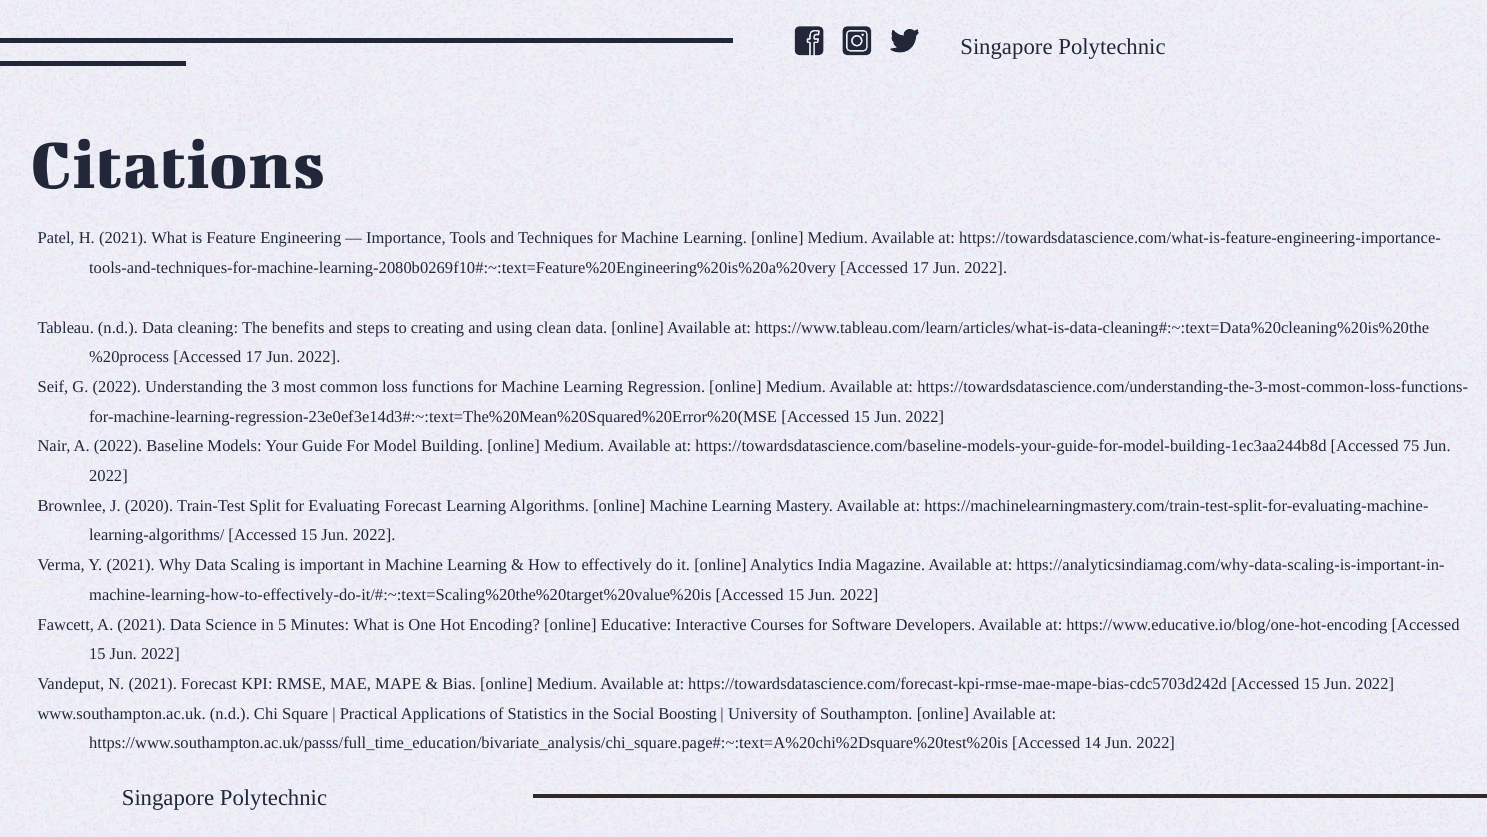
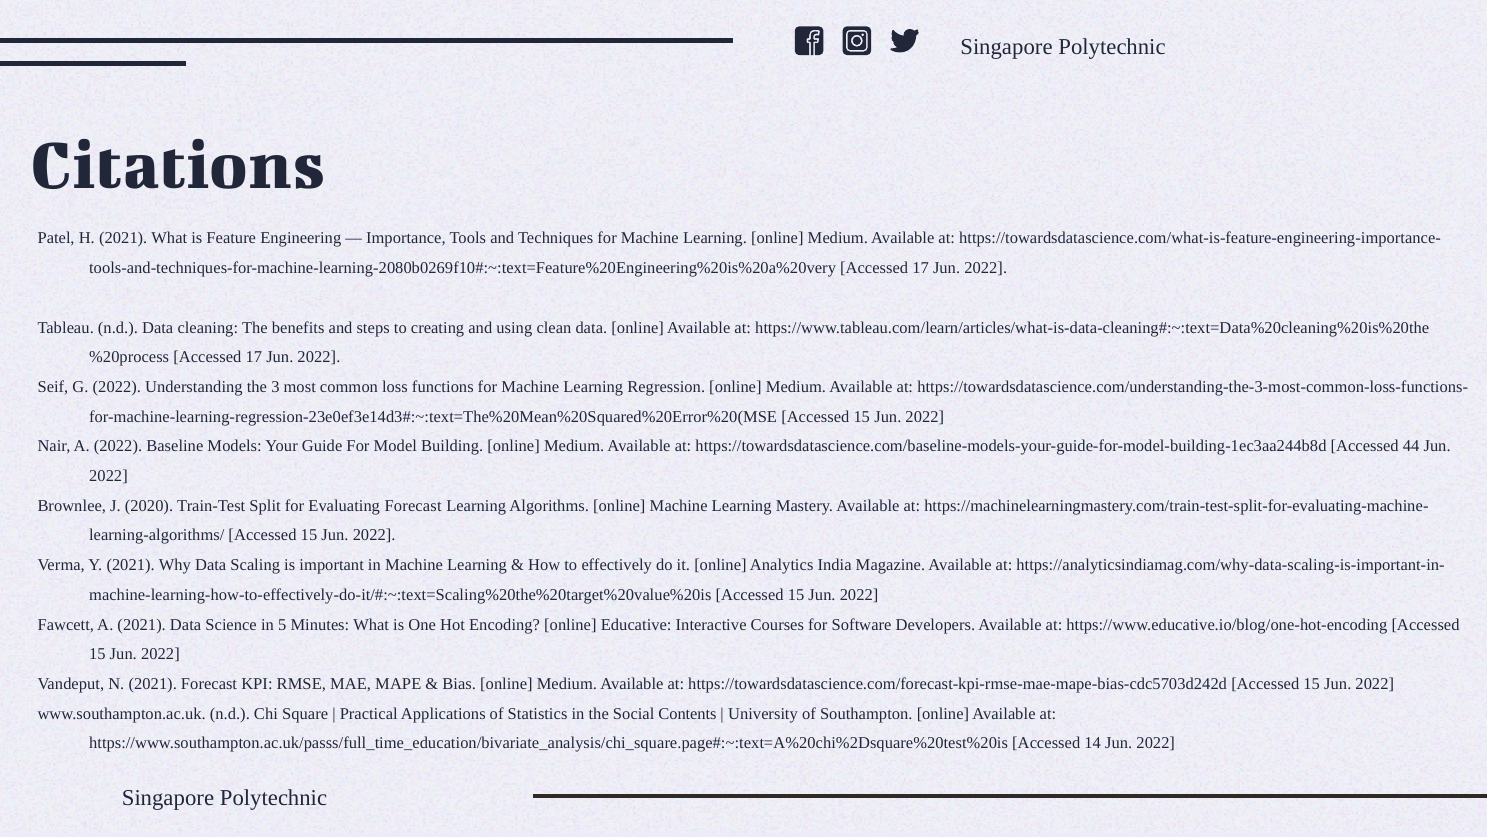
75: 75 -> 44 (1411, 446)
Boosting: Boosting -> Contents (688, 713)
